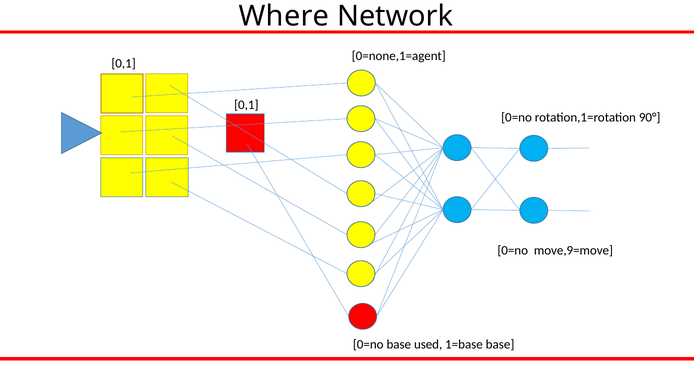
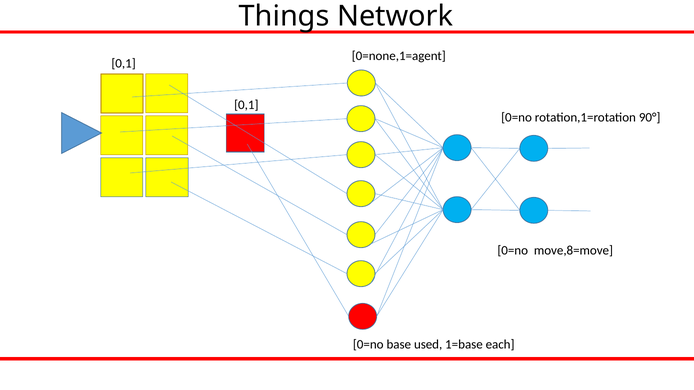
Where: Where -> Things (284, 16)
move,9=move: move,9=move -> move,8=move (573, 250)
1=base base: base -> each (500, 345)
